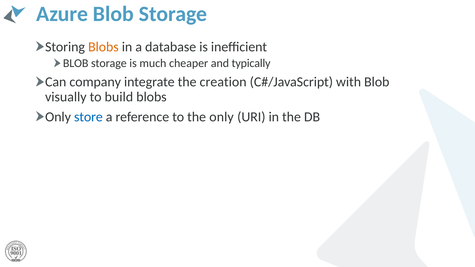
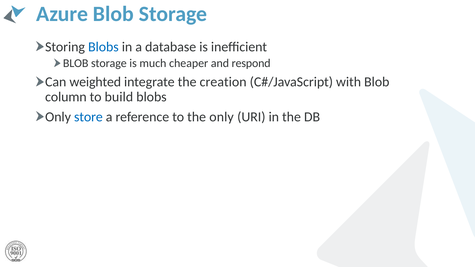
Blobs colour: orange -> blue (103, 47)
typically: typically -> respond (251, 63)
company: company -> weighted (95, 82)
visually: visually -> column (66, 97)
